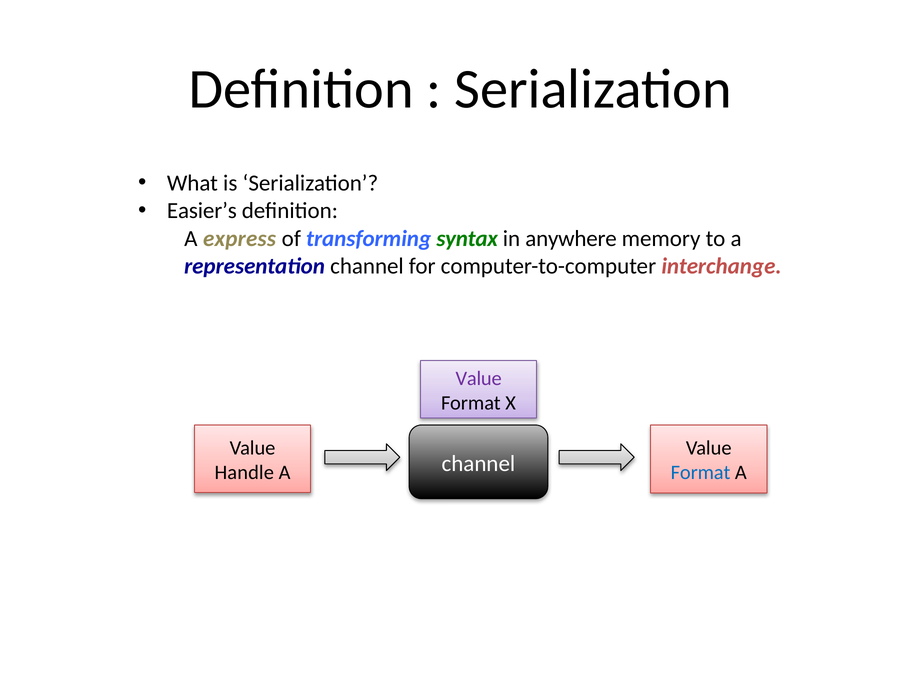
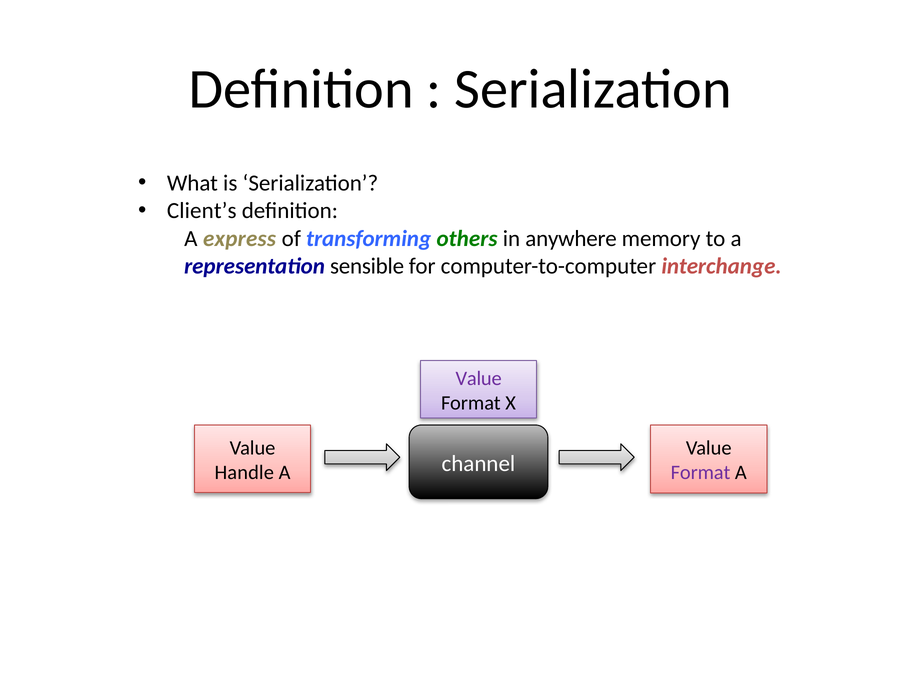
Easier’s: Easier’s -> Client’s (202, 211)
syntax: syntax -> others (467, 238)
representation channel: channel -> sensible (367, 266)
Format colour: blue -> purple (701, 473)
